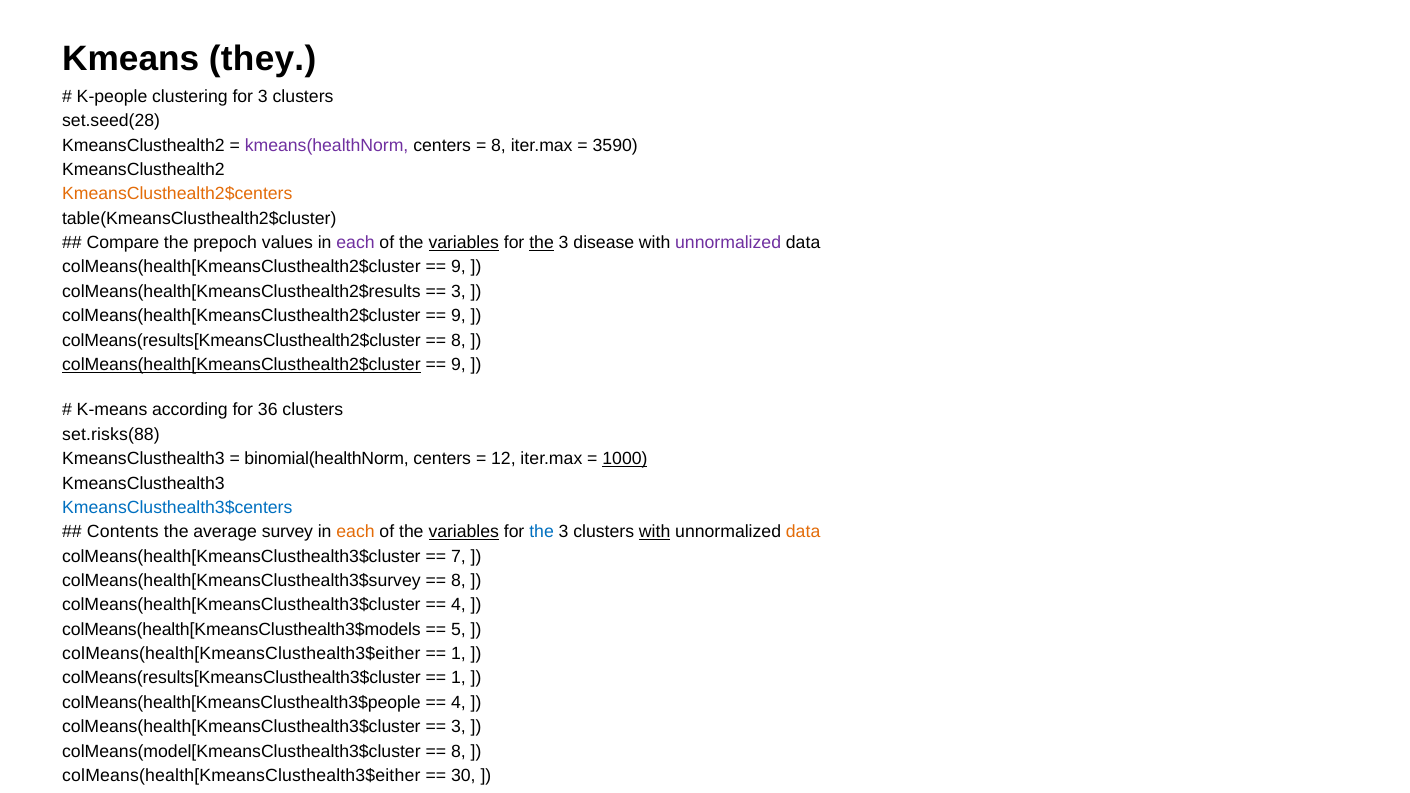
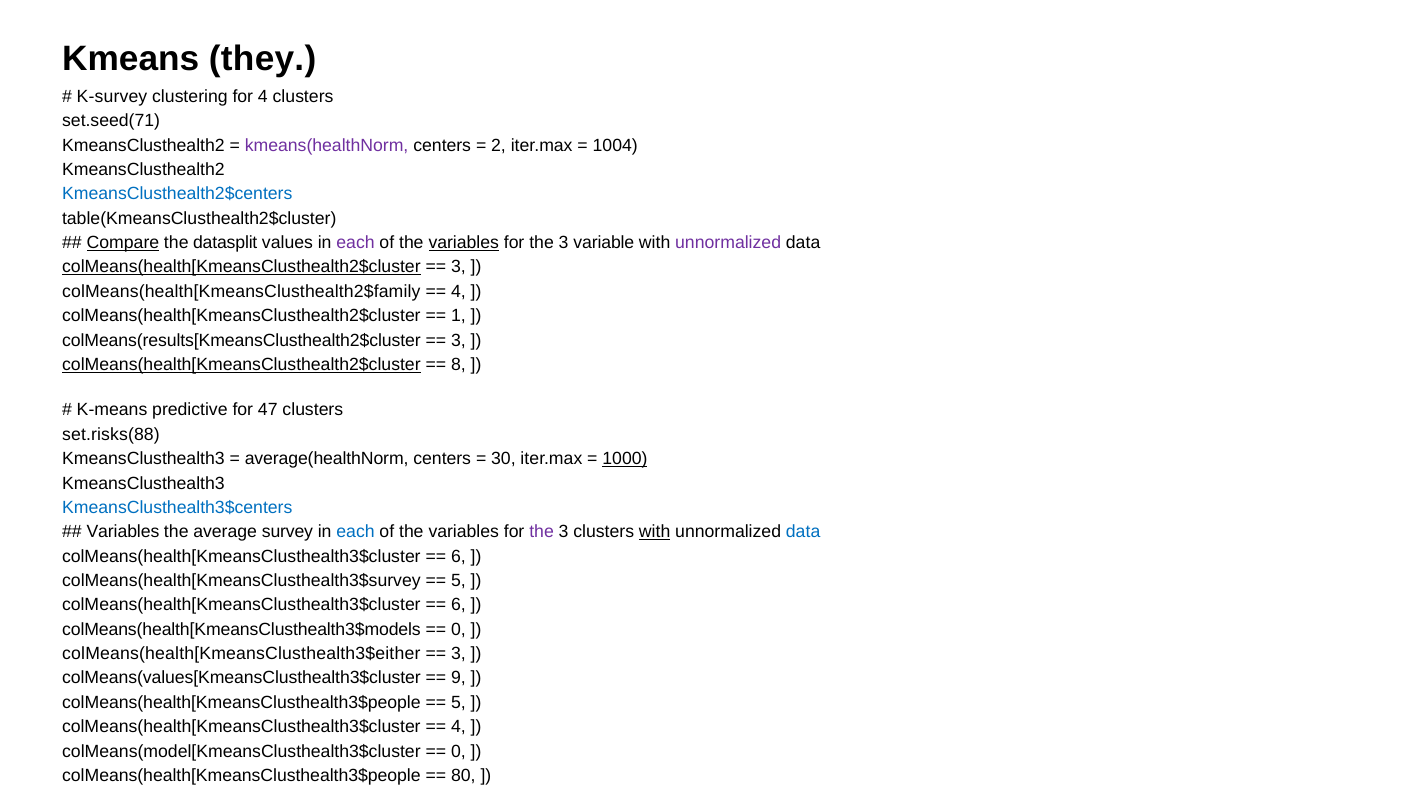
K-people: K-people -> K-survey (112, 97)
for 3: 3 -> 4 (263, 97)
set.seed(28: set.seed(28 -> set.seed(71 (111, 121)
8: 8 -> 2 (498, 145)
3590: 3590 -> 1004 (615, 145)
KmeansClusthealth2$centers colour: orange -> blue (177, 194)
Compare underline: none -> present (123, 243)
prepoch: prepoch -> datasplit (225, 243)
the underline: present -> none (542, 243)
disease: disease -> variable (604, 243)
colMeans(health[KmeansClusthealth2$cluster underline: none -> present (241, 267)
9: 9 -> 3 (458, 267)
colMeans(health[KmeansClusthealth2$results: colMeans(health[KmeansClusthealth2$results -> colMeans(health[KmeansClusthealth2$family (241, 292)
3: 3 -> 4 (458, 292)
9: 9 -> 1 (458, 316)
8: 8 -> 3 (458, 340)
9: 9 -> 8 (458, 365)
according: according -> predictive (190, 410)
36: 36 -> 47 (268, 410)
binomial(healthNorm: binomial(healthNorm -> average(healthNorm (327, 459)
12: 12 -> 30 (503, 459)
Contents: Contents -> Variables (123, 532)
each colour: orange -> blue (356, 532)
variables underline: present -> none (464, 532)
the colour: blue -> purple (542, 532)
data colour: orange -> blue (803, 532)
7: 7 -> 6 (458, 556)
8: 8 -> 5 (458, 581)
4: 4 -> 6 (458, 605)
5: 5 -> 0 (458, 630)
1: 1 -> 3 (458, 654)
colMeans(results[KmeansClusthealth3$cluster: colMeans(results[KmeansClusthealth3$cluster -> colMeans(values[KmeansClusthealth3$cluster (241, 678)
1: 1 -> 9 (458, 678)
4: 4 -> 5 (458, 703)
3: 3 -> 4 (458, 727)
8: 8 -> 0 (458, 751)
colMeans(health[KmeansClusthealth3$either: colMeans(health[KmeansClusthealth3$either -> colMeans(health[KmeansClusthealth3$people (241, 776)
30: 30 -> 80 (463, 776)
